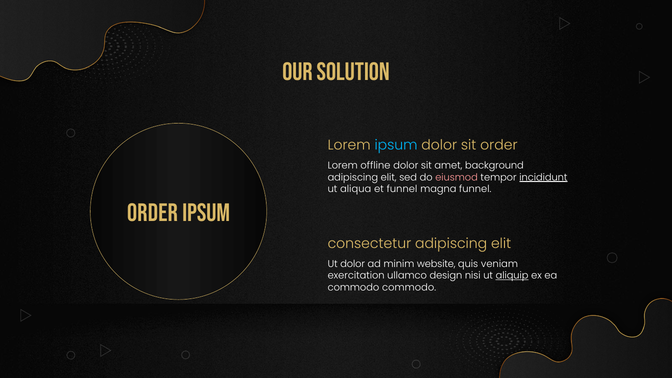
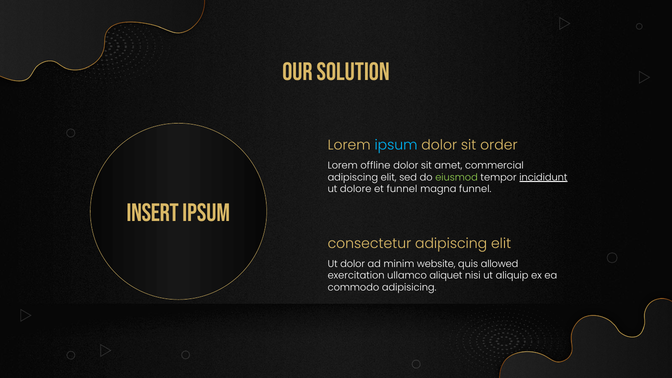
background: background -> commercial (494, 166)
eiusmod colour: pink -> light green (457, 177)
aliqua: aliqua -> dolore (356, 189)
Order: Order -> Insert (153, 213)
veniam: veniam -> allowed (500, 264)
design: design -> aliquet (446, 276)
aliquip underline: present -> none (512, 276)
commodo commodo: commodo -> adipisicing (409, 287)
